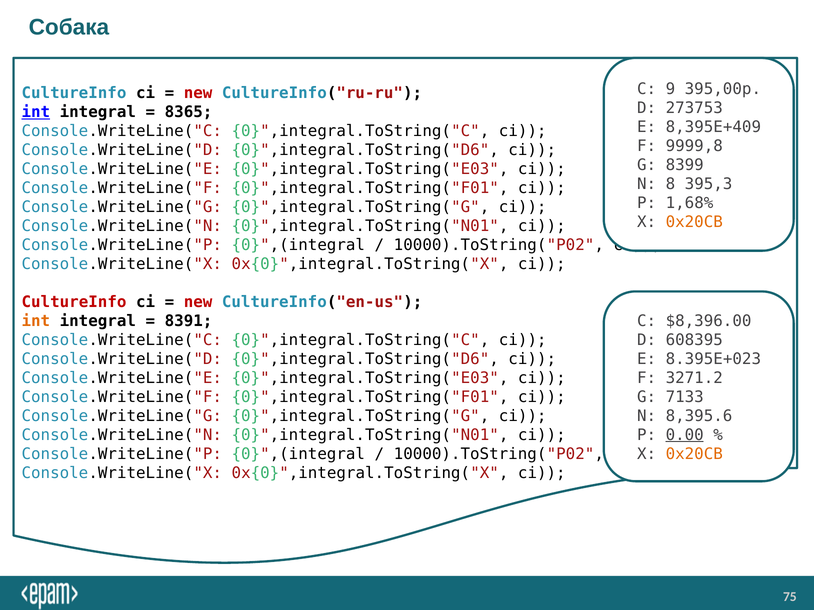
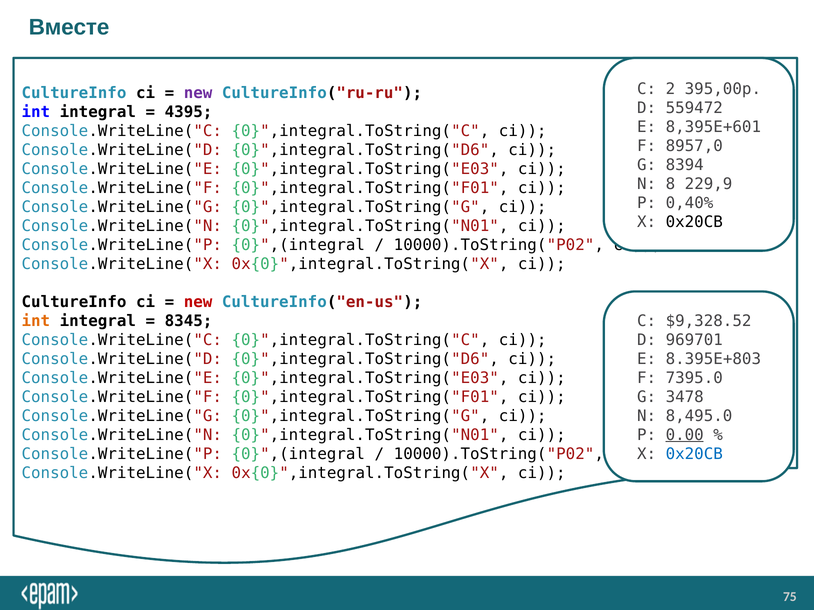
Собака: Собака -> Вместе (69, 27)
9: 9 -> 2 (670, 89)
new colour: red -> purple (198, 93)
273753: 273753 -> 559472 (694, 108)
int underline: present -> none (36, 112)
8365: 8365 -> 4395 (189, 112)
8,395E+409: 8,395E+409 -> 8,395E+601 (713, 127)
9999,8: 9999,8 -> 8957,0 (694, 146)
8399: 8399 -> 8394 (685, 165)
395,3: 395,3 -> 229,9 (709, 184)
1,68%: 1,68% -> 0,40% (689, 203)
0x20CB colour: orange -> black (694, 222)
CultureInfo colour: red -> black (74, 302)
8391: 8391 -> 8345 (189, 321)
$8,396.00: $8,396.00 -> $9,328.52 (709, 321)
608395: 608395 -> 969701 (694, 340)
8.395E+023: 8.395E+023 -> 8.395E+803 (713, 359)
3271.2: 3271.2 -> 7395.0 (694, 378)
7133: 7133 -> 3478 (685, 397)
8,395.6: 8,395.6 -> 8,495.0 (699, 416)
0x20CB colour: orange -> blue (694, 454)
